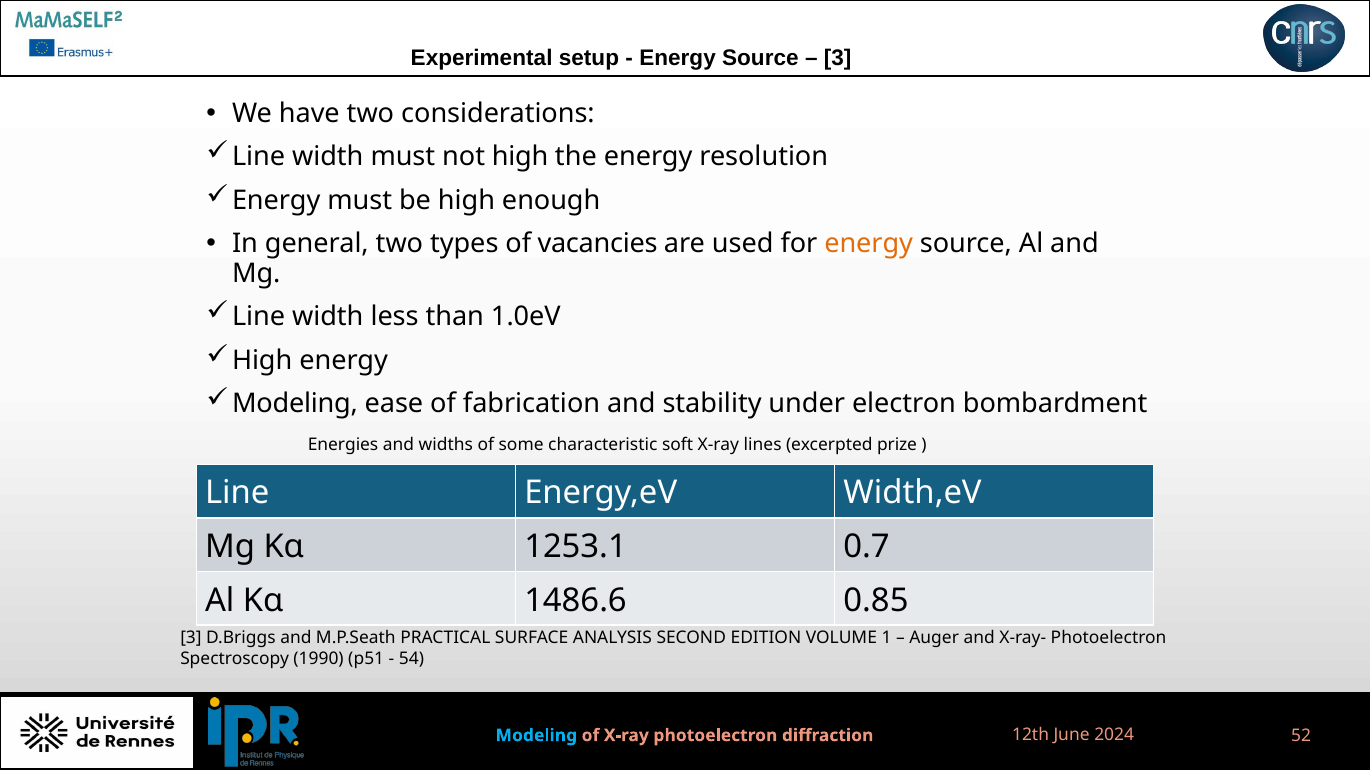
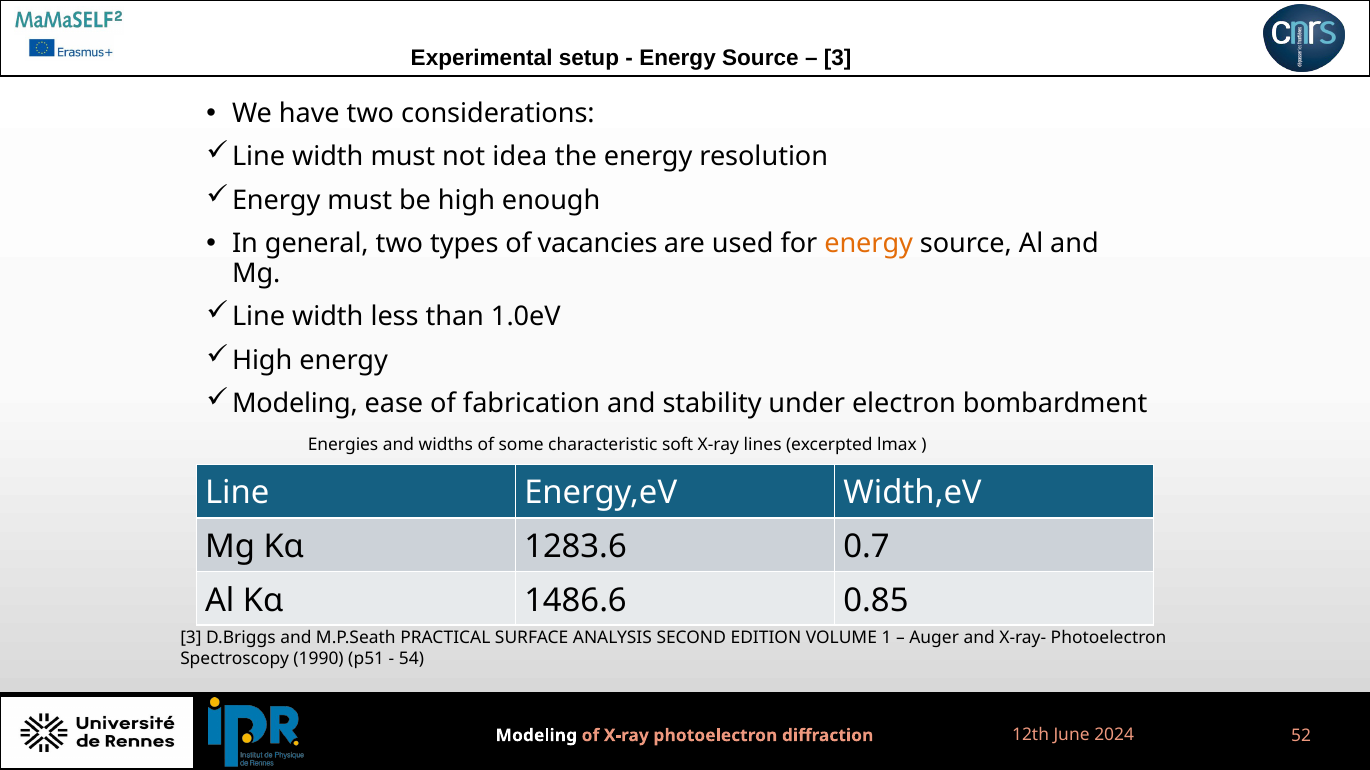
not high: high -> idea (520, 157)
prize: prize -> lmax (897, 445)
1253.1: 1253.1 -> 1283.6 (576, 547)
Modeling colour: light blue -> white (536, 736)
